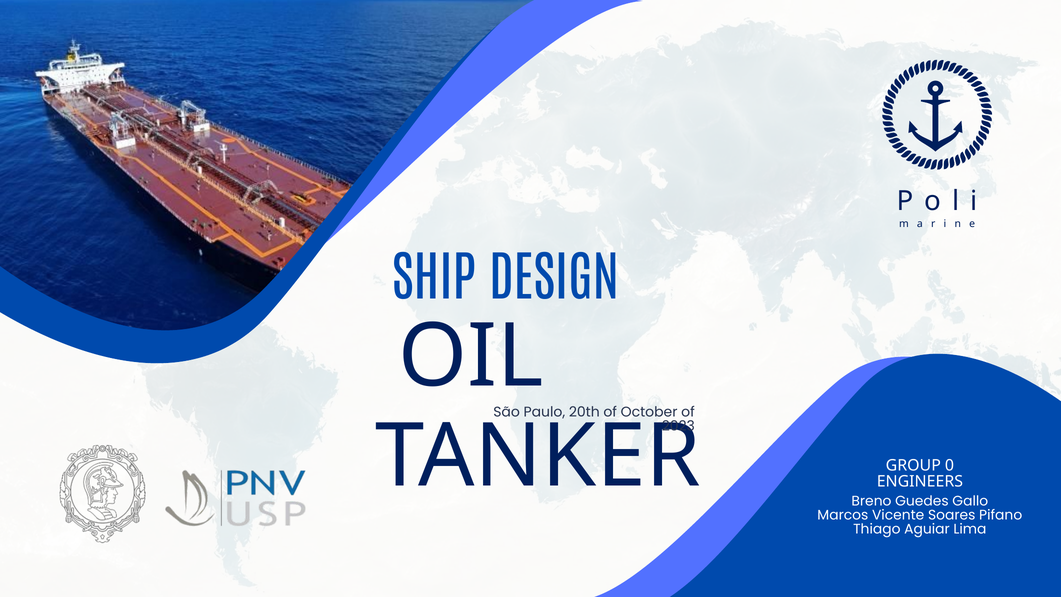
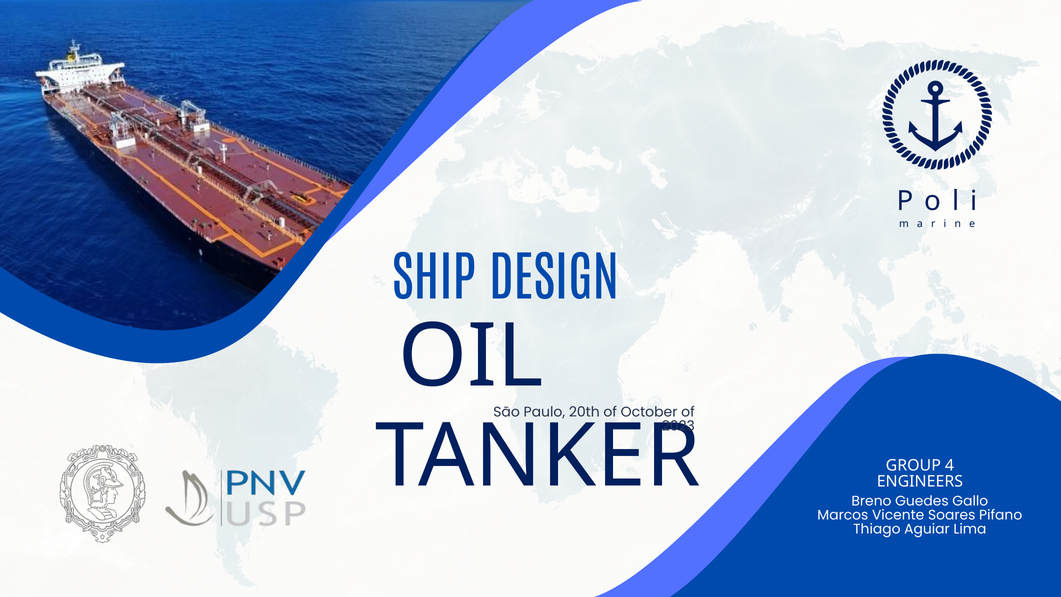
0: 0 -> 4 (950, 465)
